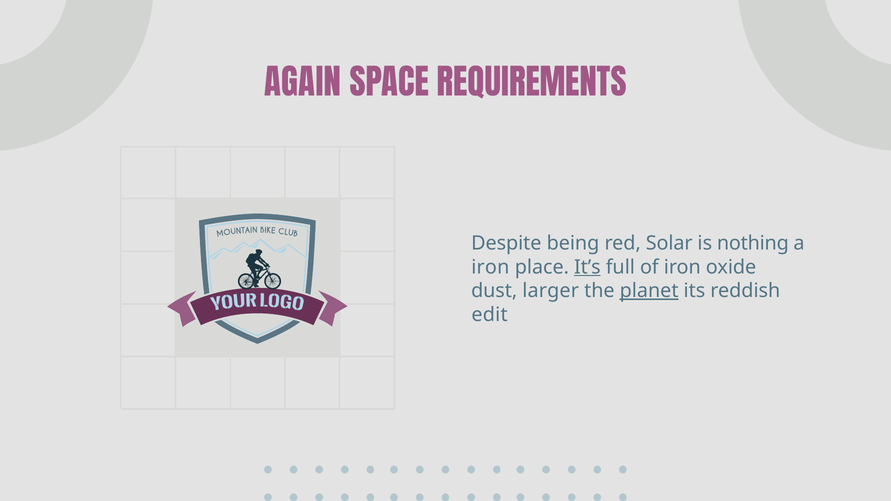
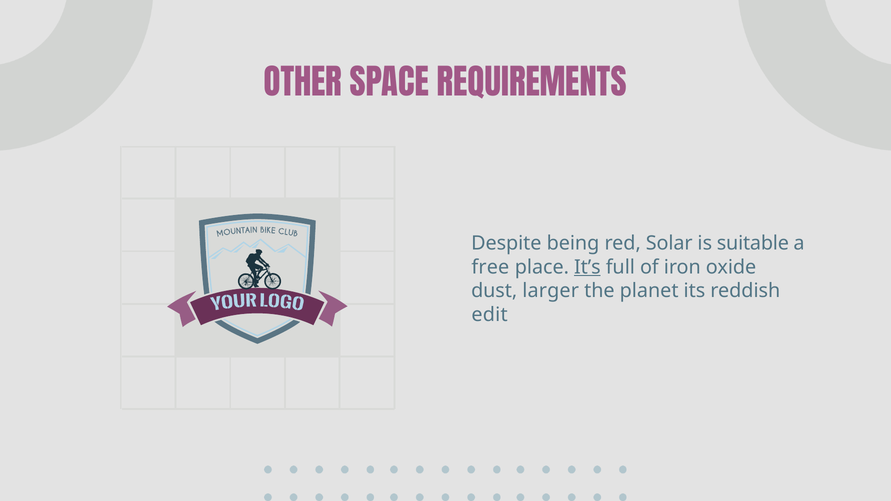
AGAIN: AGAIN -> OTHER (303, 85)
nothing: nothing -> suitable (753, 243)
iron: iron -> free (490, 267)
planet underline: present -> none (649, 291)
